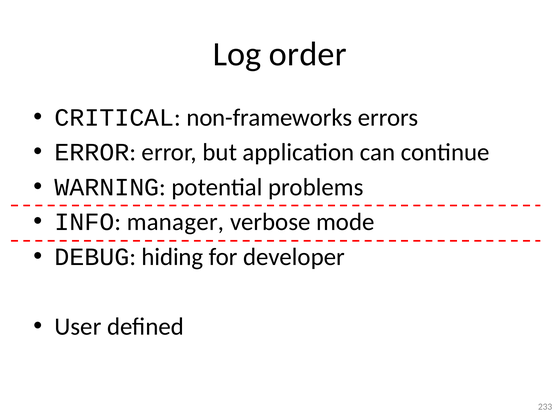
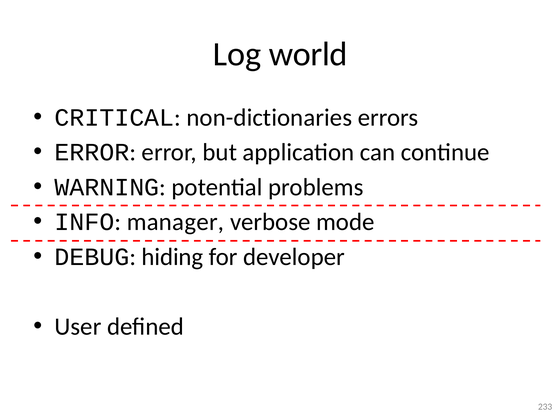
order: order -> world (308, 54)
non-frameworks: non-frameworks -> non-dictionaries (269, 117)
